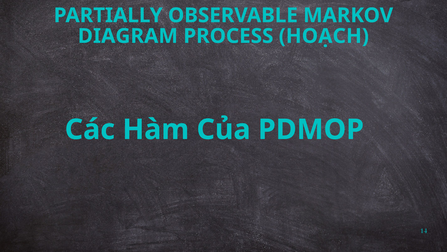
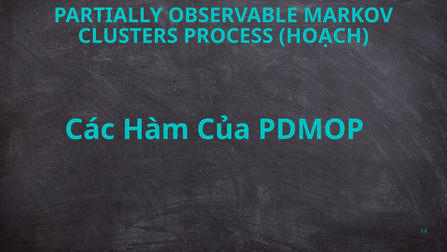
DIAGRAM: DIAGRAM -> CLUSTERS (128, 36)
